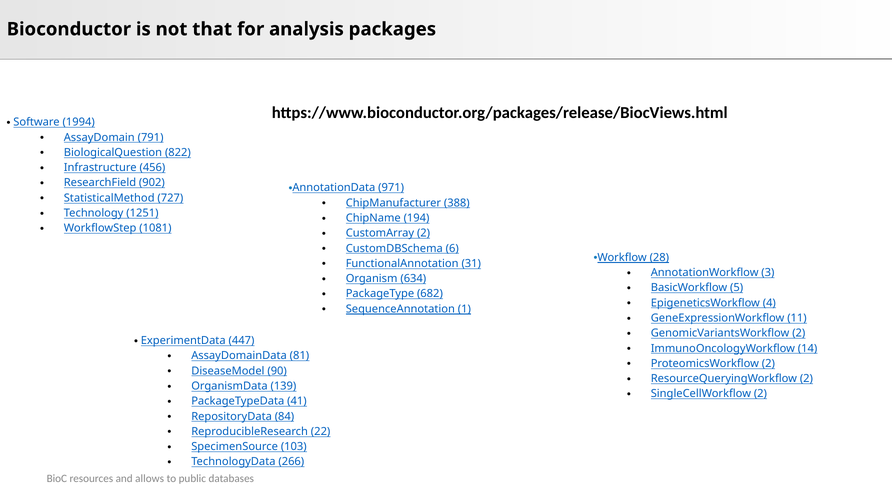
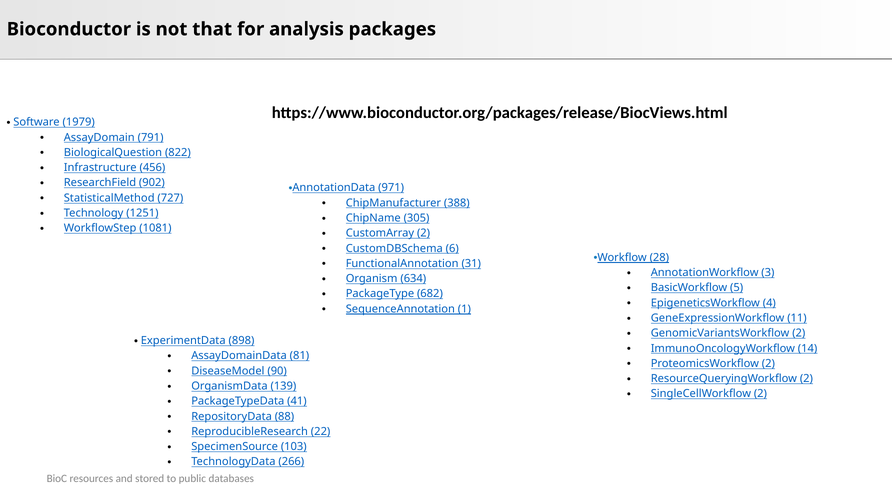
1994: 1994 -> 1979 (79, 122)
194: 194 -> 305 (417, 218)
447: 447 -> 898 (241, 341)
84: 84 -> 88 (284, 417)
allows: allows -> stored (150, 479)
